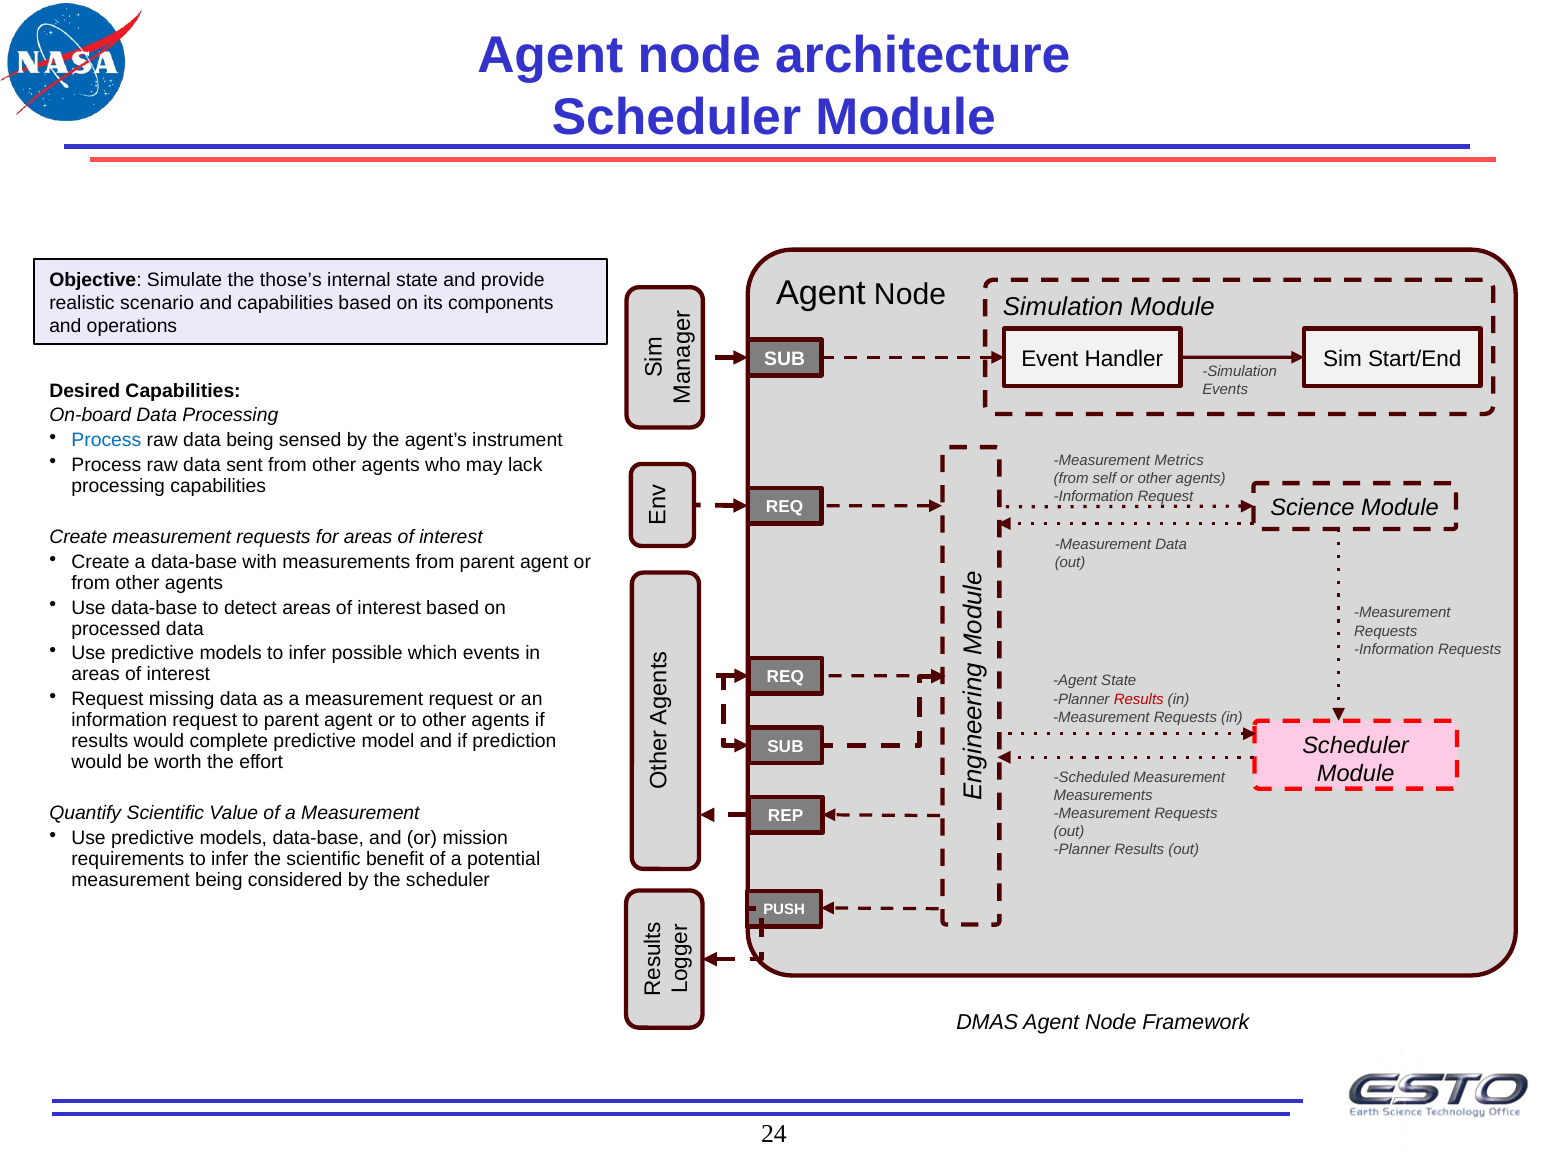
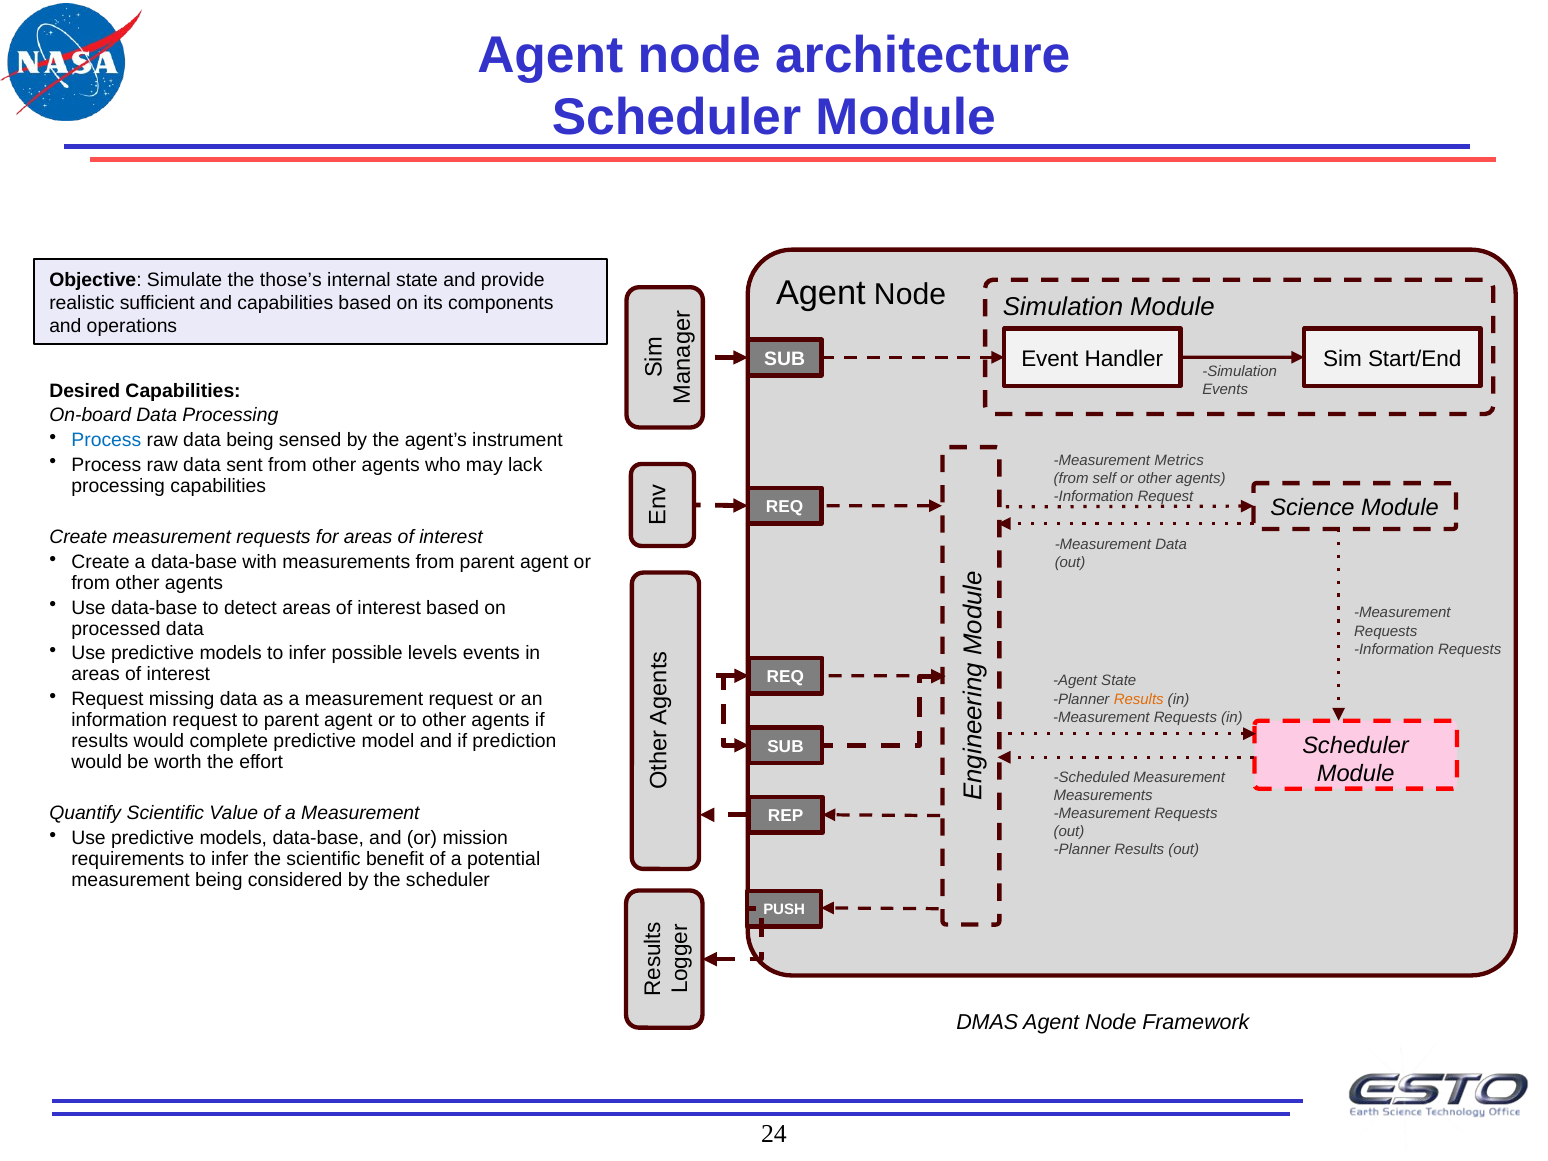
scenario: scenario -> sufficient (157, 303)
which: which -> levels (433, 653)
Results colour: red -> orange (1139, 699)
